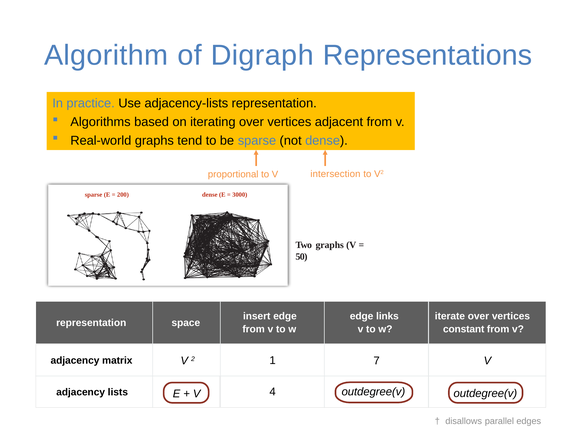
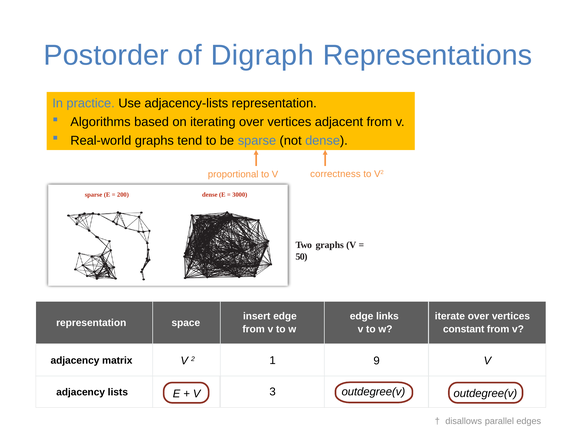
Algorithm: Algorithm -> Postorder (106, 55)
intersection: intersection -> correctness (335, 174)
7: 7 -> 9 (377, 361)
4: 4 -> 3 (273, 392)
